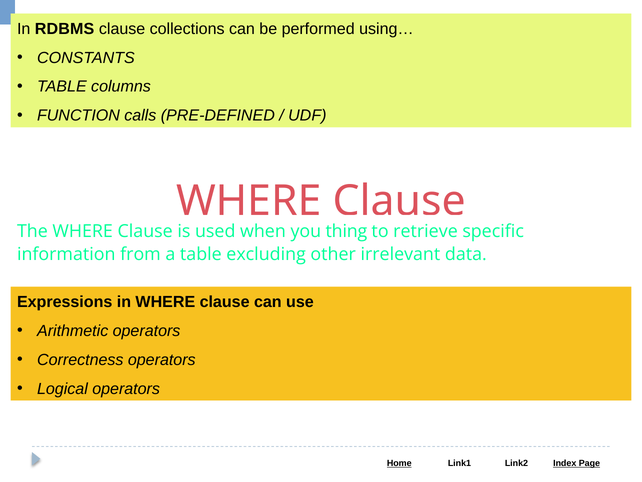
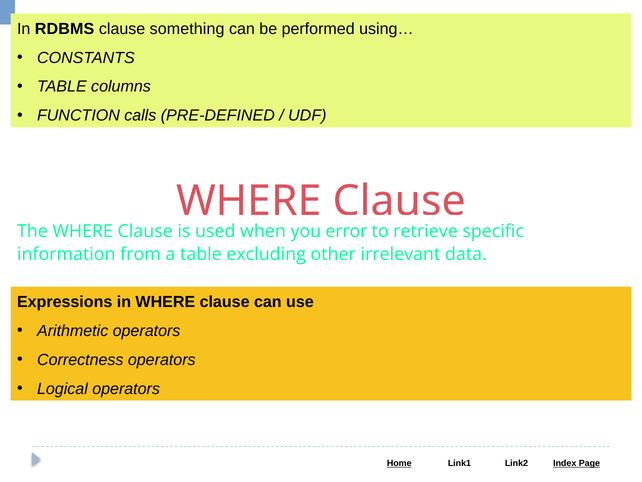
collections: collections -> something (187, 29)
thing: thing -> error (346, 231)
